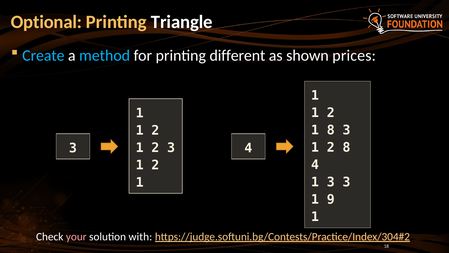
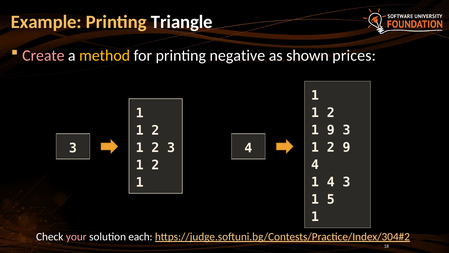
Optional: Optional -> Example (46, 22)
Create colour: light blue -> pink (43, 55)
method colour: light blue -> yellow (105, 55)
different: different -> negative (237, 55)
1 8: 8 -> 9 (331, 130)
2 8: 8 -> 9 (346, 147)
3: 3 -> 4 (331, 182)
9: 9 -> 5 (331, 199)
with: with -> each (140, 236)
